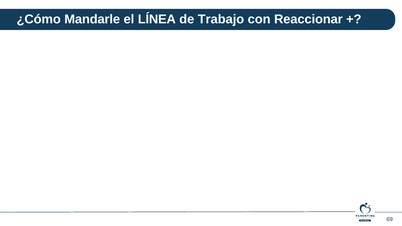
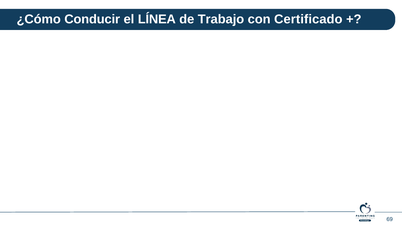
Mandarle: Mandarle -> Conducir (92, 19)
Reaccionar: Reaccionar -> Certificado (308, 19)
